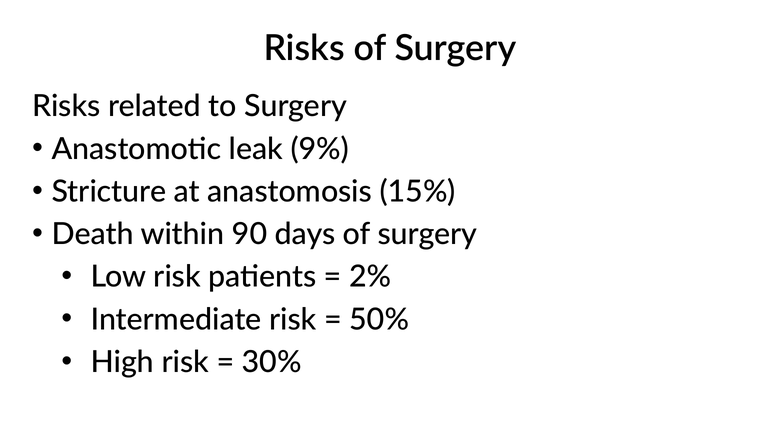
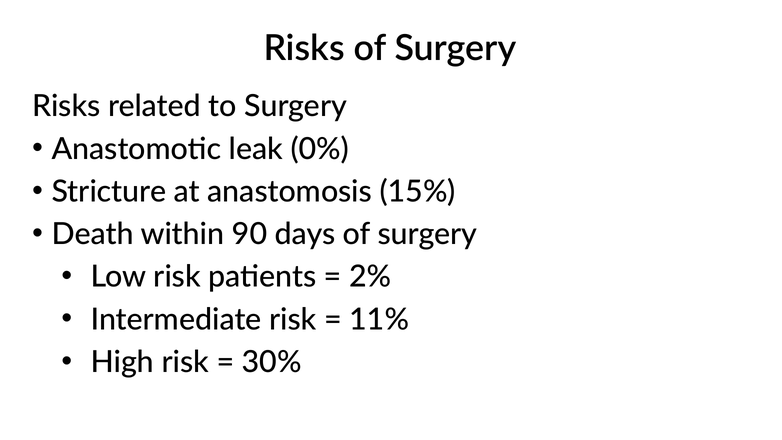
9%: 9% -> 0% (320, 149)
50%: 50% -> 11% (379, 319)
